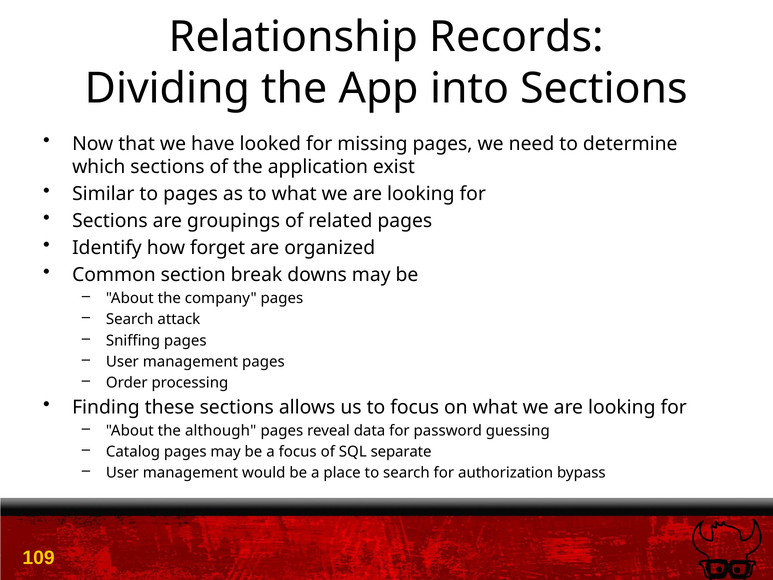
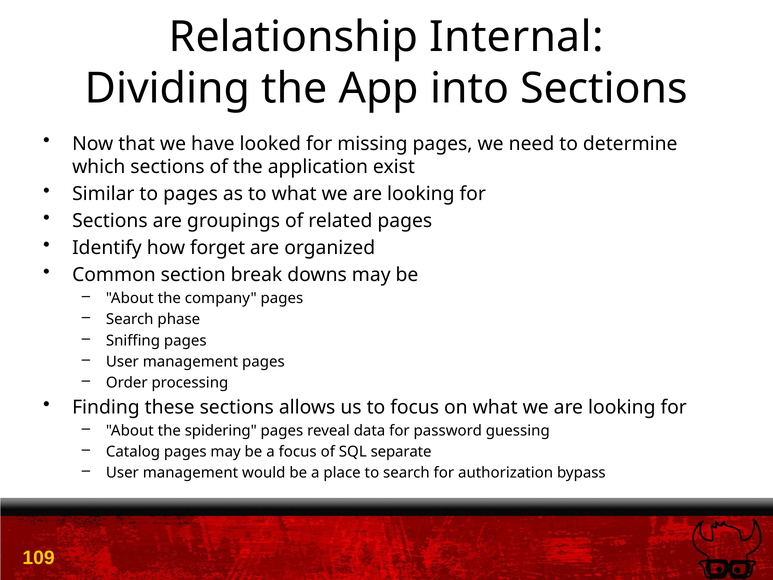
Records: Records -> Internal (517, 37)
attack: attack -> phase (179, 319)
although: although -> spidering (221, 431)
